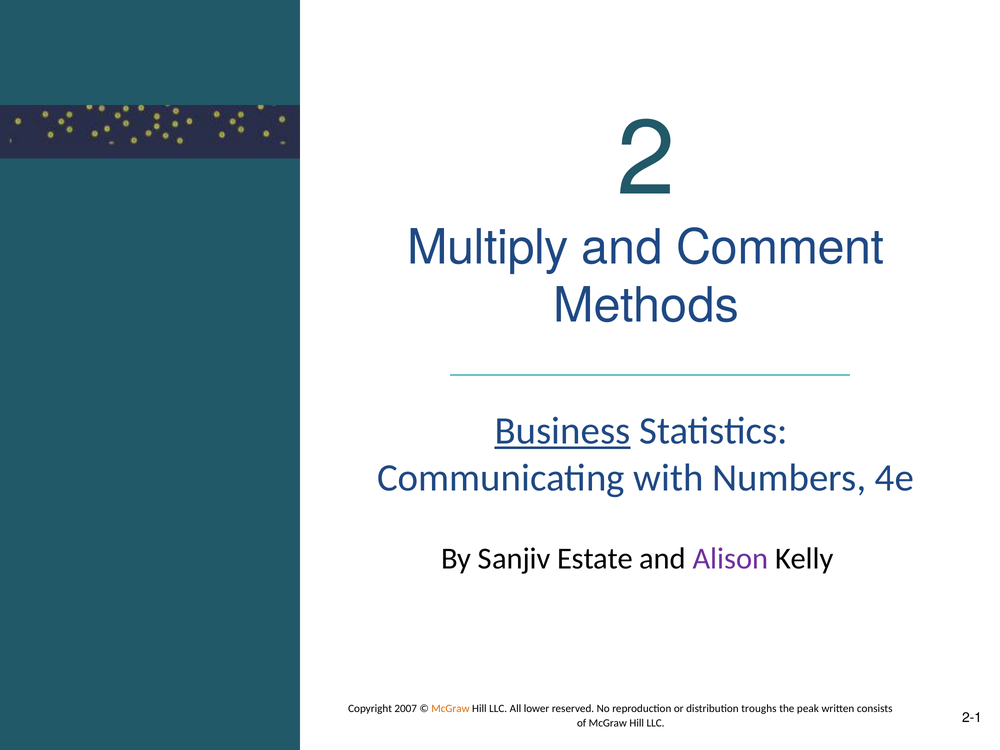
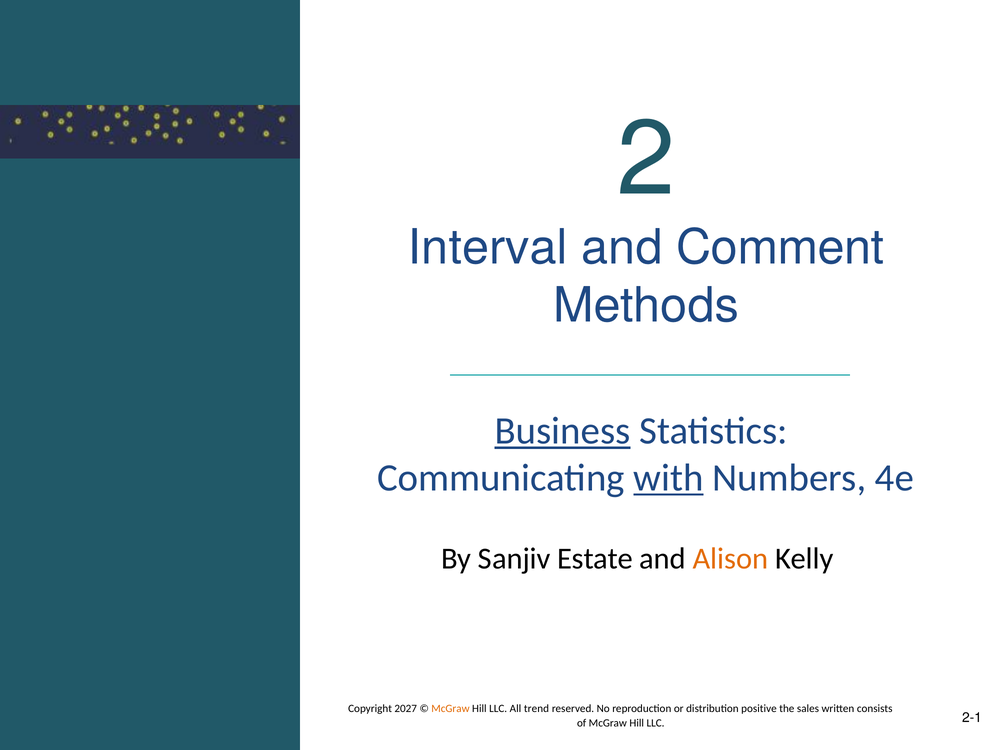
Multiply: Multiply -> Interval (488, 248)
with underline: none -> present (669, 478)
Alison colour: purple -> orange (731, 559)
2007: 2007 -> 2027 (406, 709)
lower: lower -> trend (536, 709)
troughs: troughs -> positive (759, 709)
peak: peak -> sales (808, 709)
